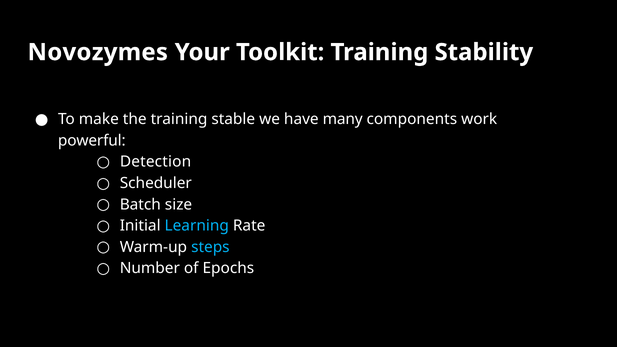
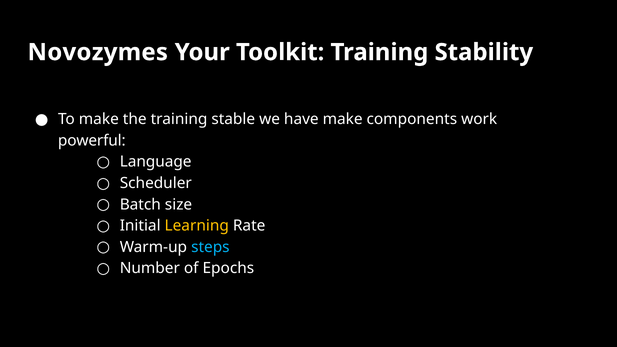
have many: many -> make (343, 119)
Detection: Detection -> Language (156, 162)
Learning colour: light blue -> yellow (197, 226)
